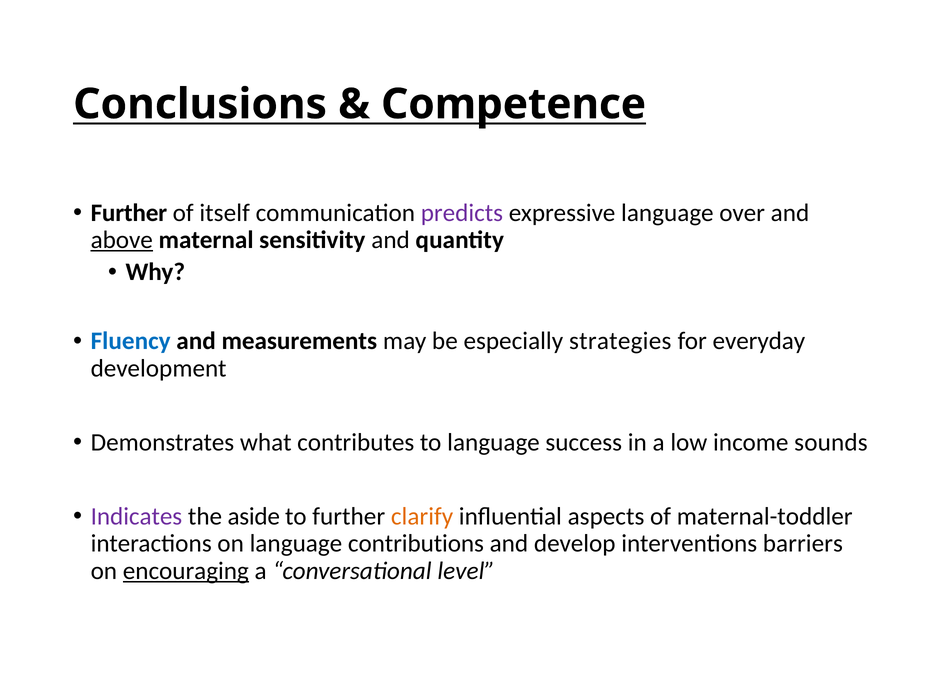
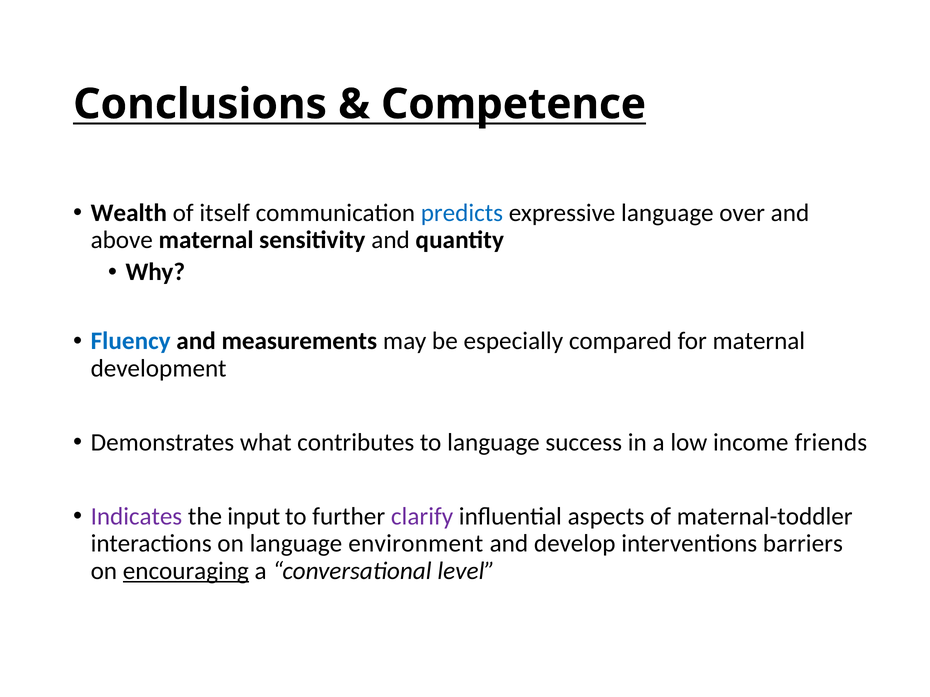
Further: Further -> Wealth (129, 213)
predicts colour: purple -> blue (462, 213)
above underline: present -> none (122, 240)
strategies: strategies -> compared (620, 341)
for everyday: everyday -> maternal (759, 341)
sounds: sounds -> friends (831, 443)
aside: aside -> input (254, 517)
clarify colour: orange -> purple (422, 517)
contributions: contributions -> environment (416, 544)
